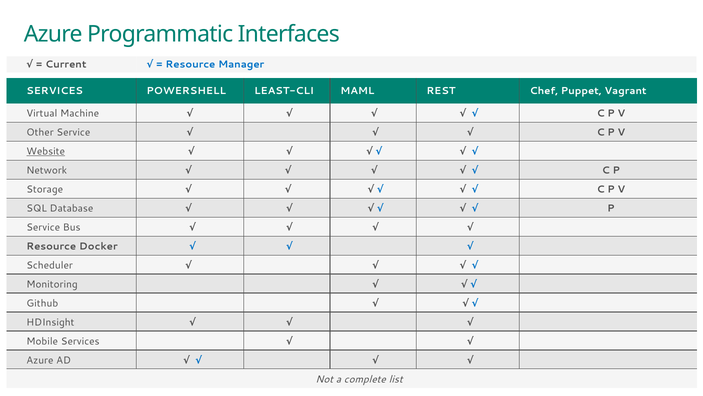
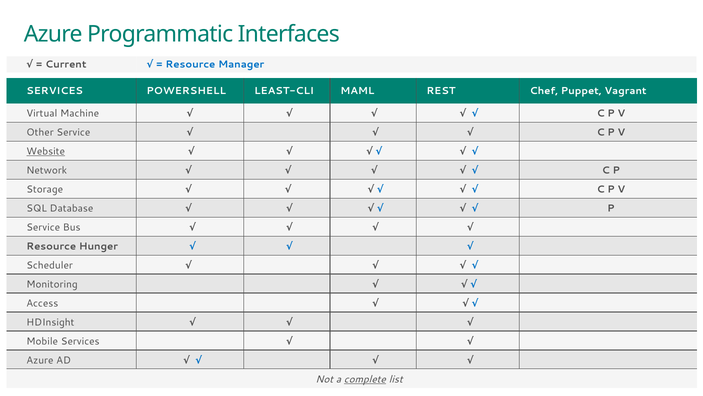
Docker: Docker -> Hunger (98, 246)
Github: Github -> Access (42, 303)
complete underline: none -> present (365, 379)
